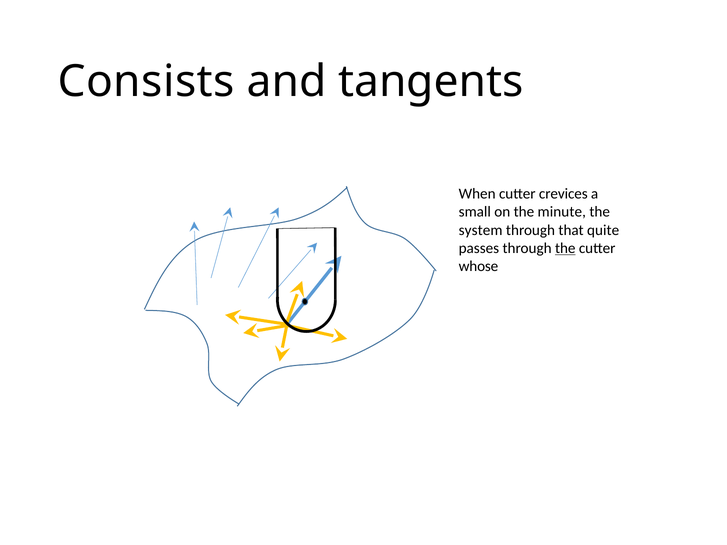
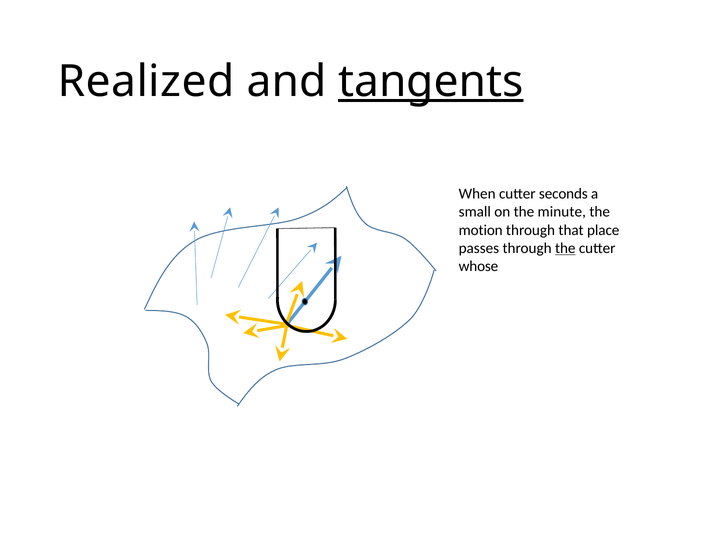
Consists: Consists -> Realized (146, 81)
tangents underline: none -> present (431, 81)
crevices: crevices -> seconds (563, 194)
system: system -> motion (481, 230)
quite: quite -> place (603, 230)
